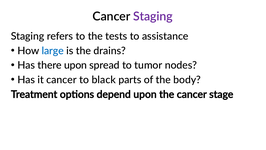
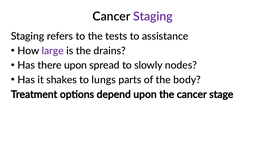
large colour: blue -> purple (53, 51)
tumor: tumor -> slowly (148, 65)
it cancer: cancer -> shakes (62, 80)
black: black -> lungs (104, 80)
